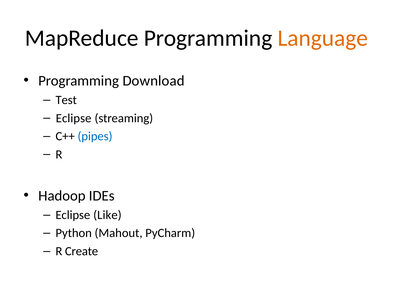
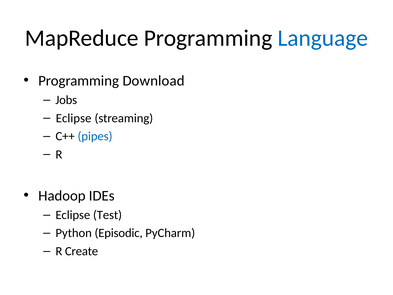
Language colour: orange -> blue (323, 38)
Test: Test -> Jobs (66, 100)
Like: Like -> Test (107, 215)
Mahout: Mahout -> Episodic (119, 233)
